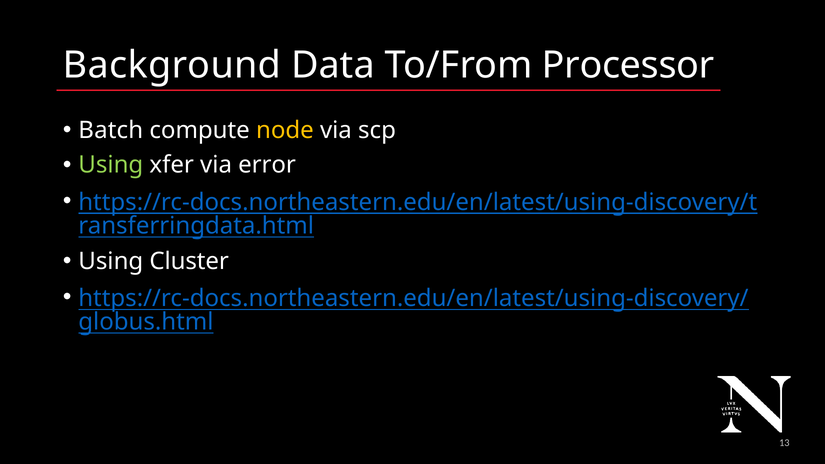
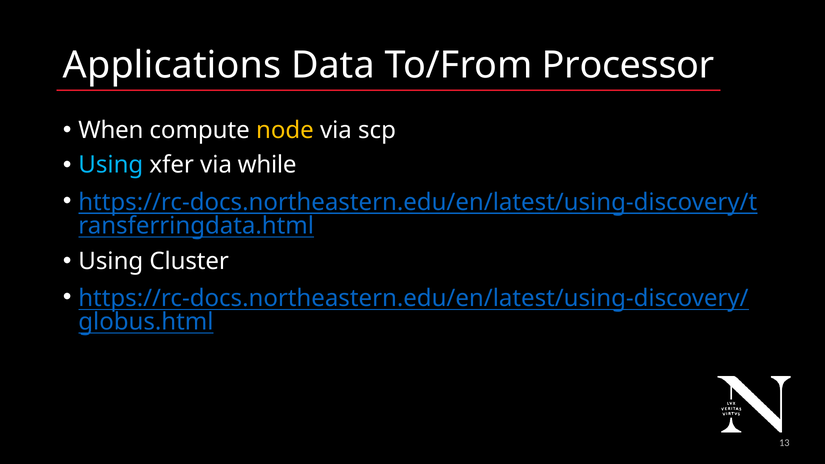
Background: Background -> Applications (172, 65)
Batch: Batch -> When (111, 130)
Using colour: light green -> light blue (111, 165)
error: error -> while (267, 165)
